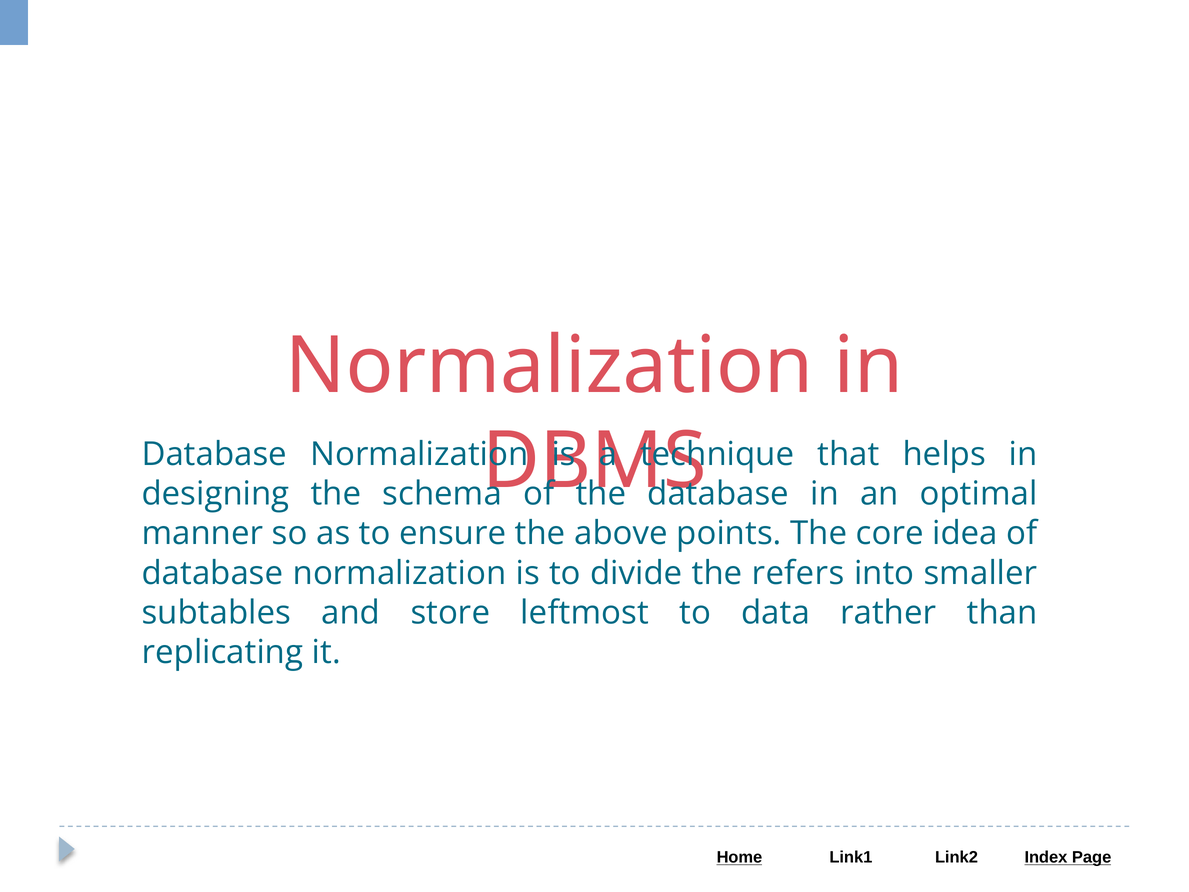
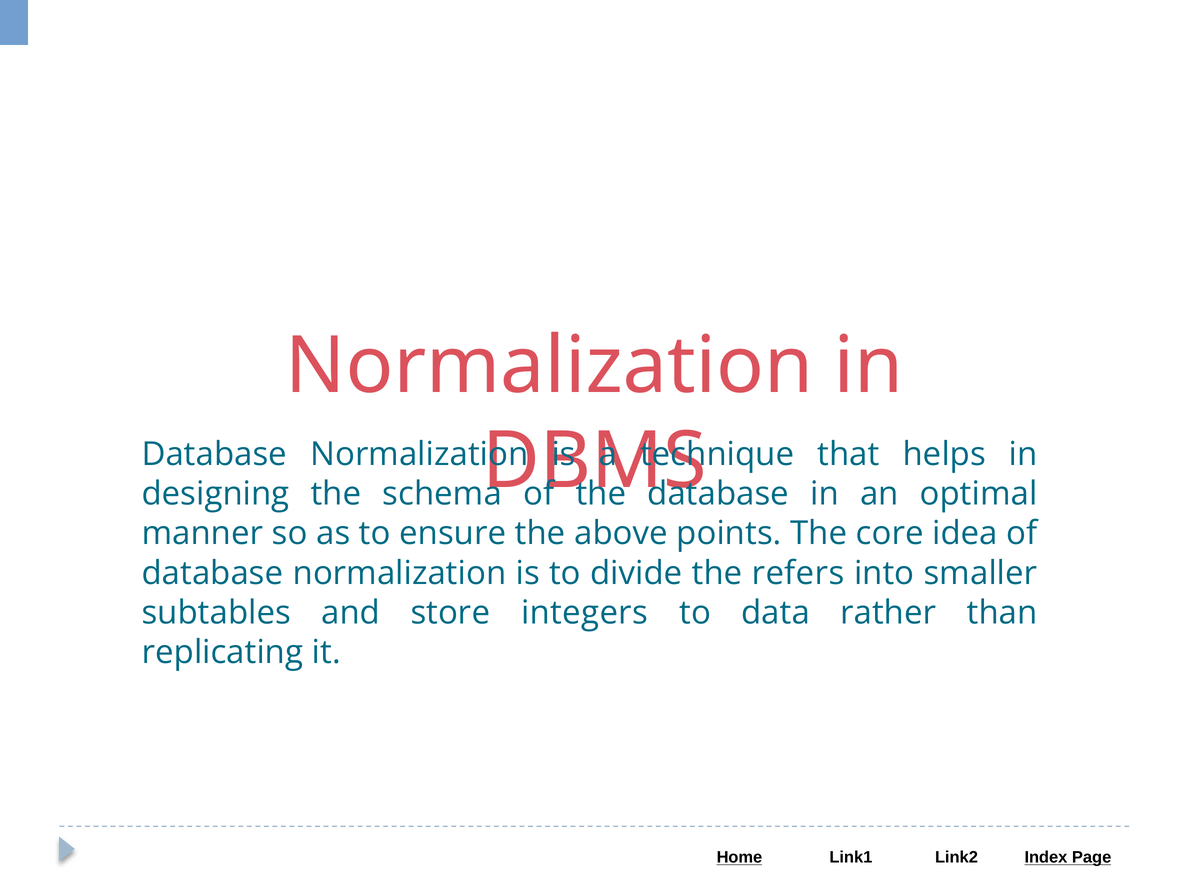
leftmost: leftmost -> integers (585, 613)
